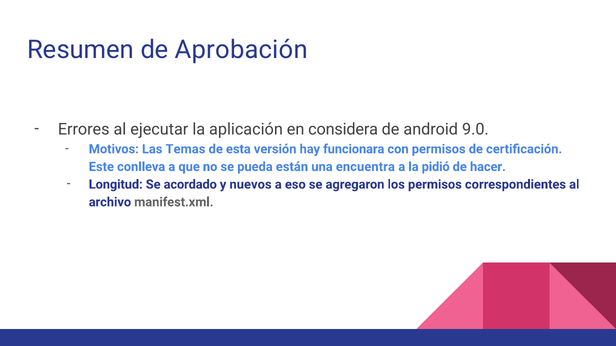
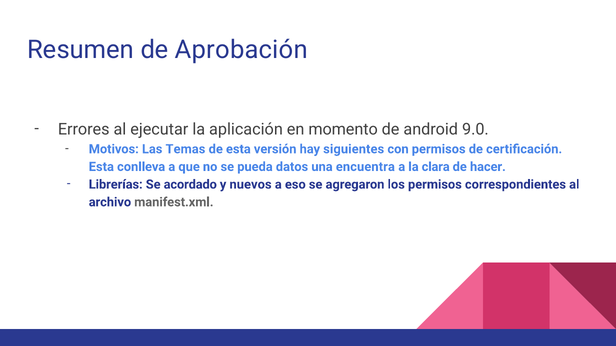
considera: considera -> momento (343, 130)
funcionara: funcionara -> siguientes (354, 149)
Este: Este -> Esta (101, 167)
están: están -> datos (292, 167)
pidió: pidió -> clara (436, 167)
Longitud: Longitud -> Librerías (116, 185)
